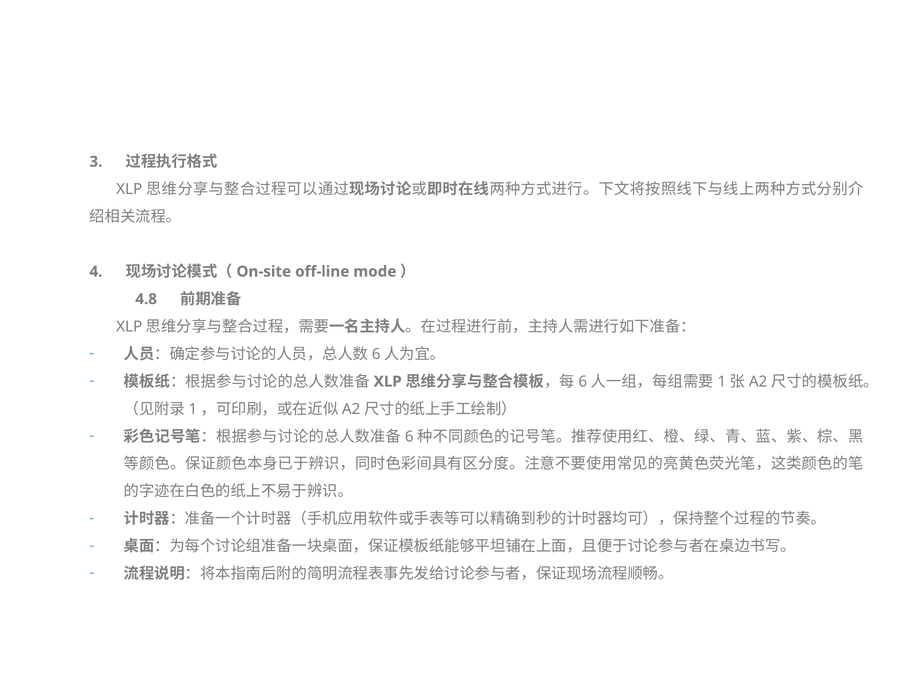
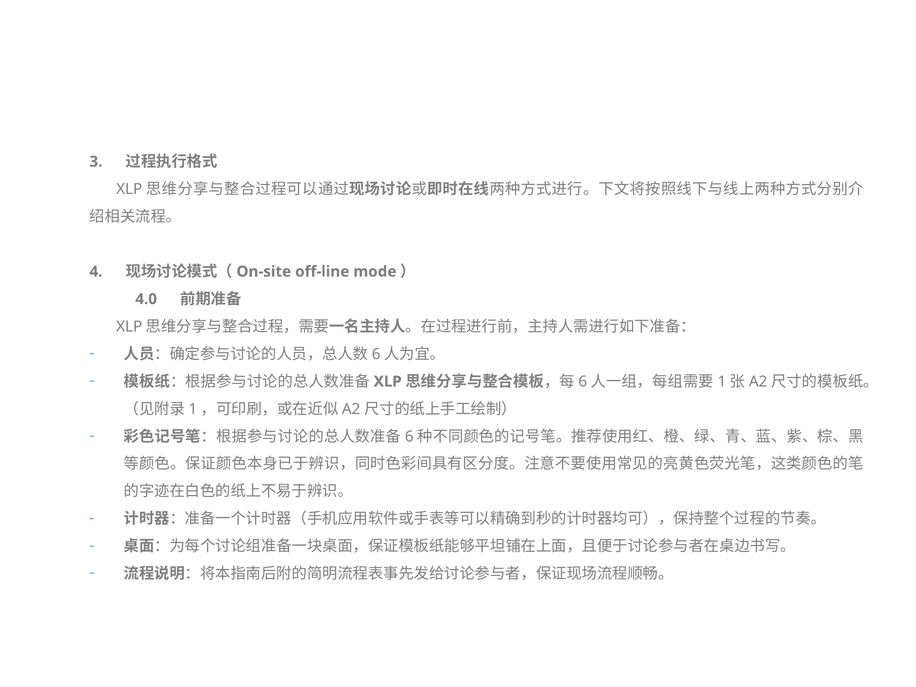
4.8: 4.8 -> 4.0 (146, 299)
